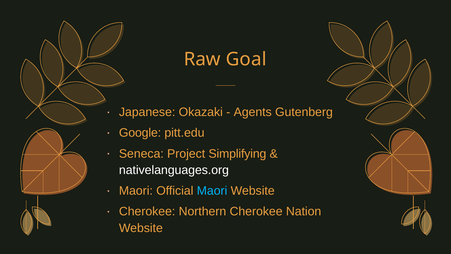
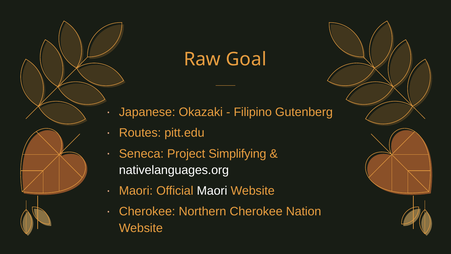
Agents: Agents -> Filipino (253, 112)
Google: Google -> Routes (140, 133)
Maori colour: light blue -> white (212, 191)
